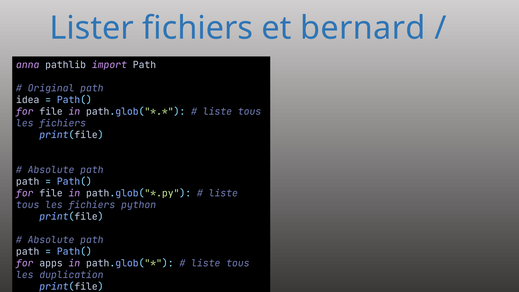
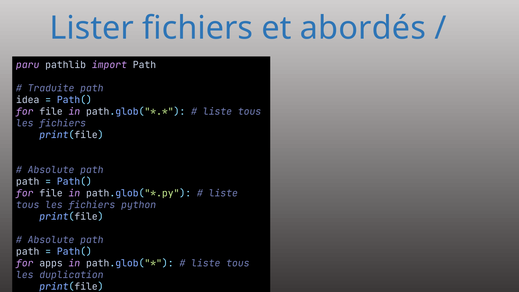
bernard: bernard -> abordés (363, 28)
anna: anna -> paru (28, 65)
Original: Original -> Traduite (51, 88)
